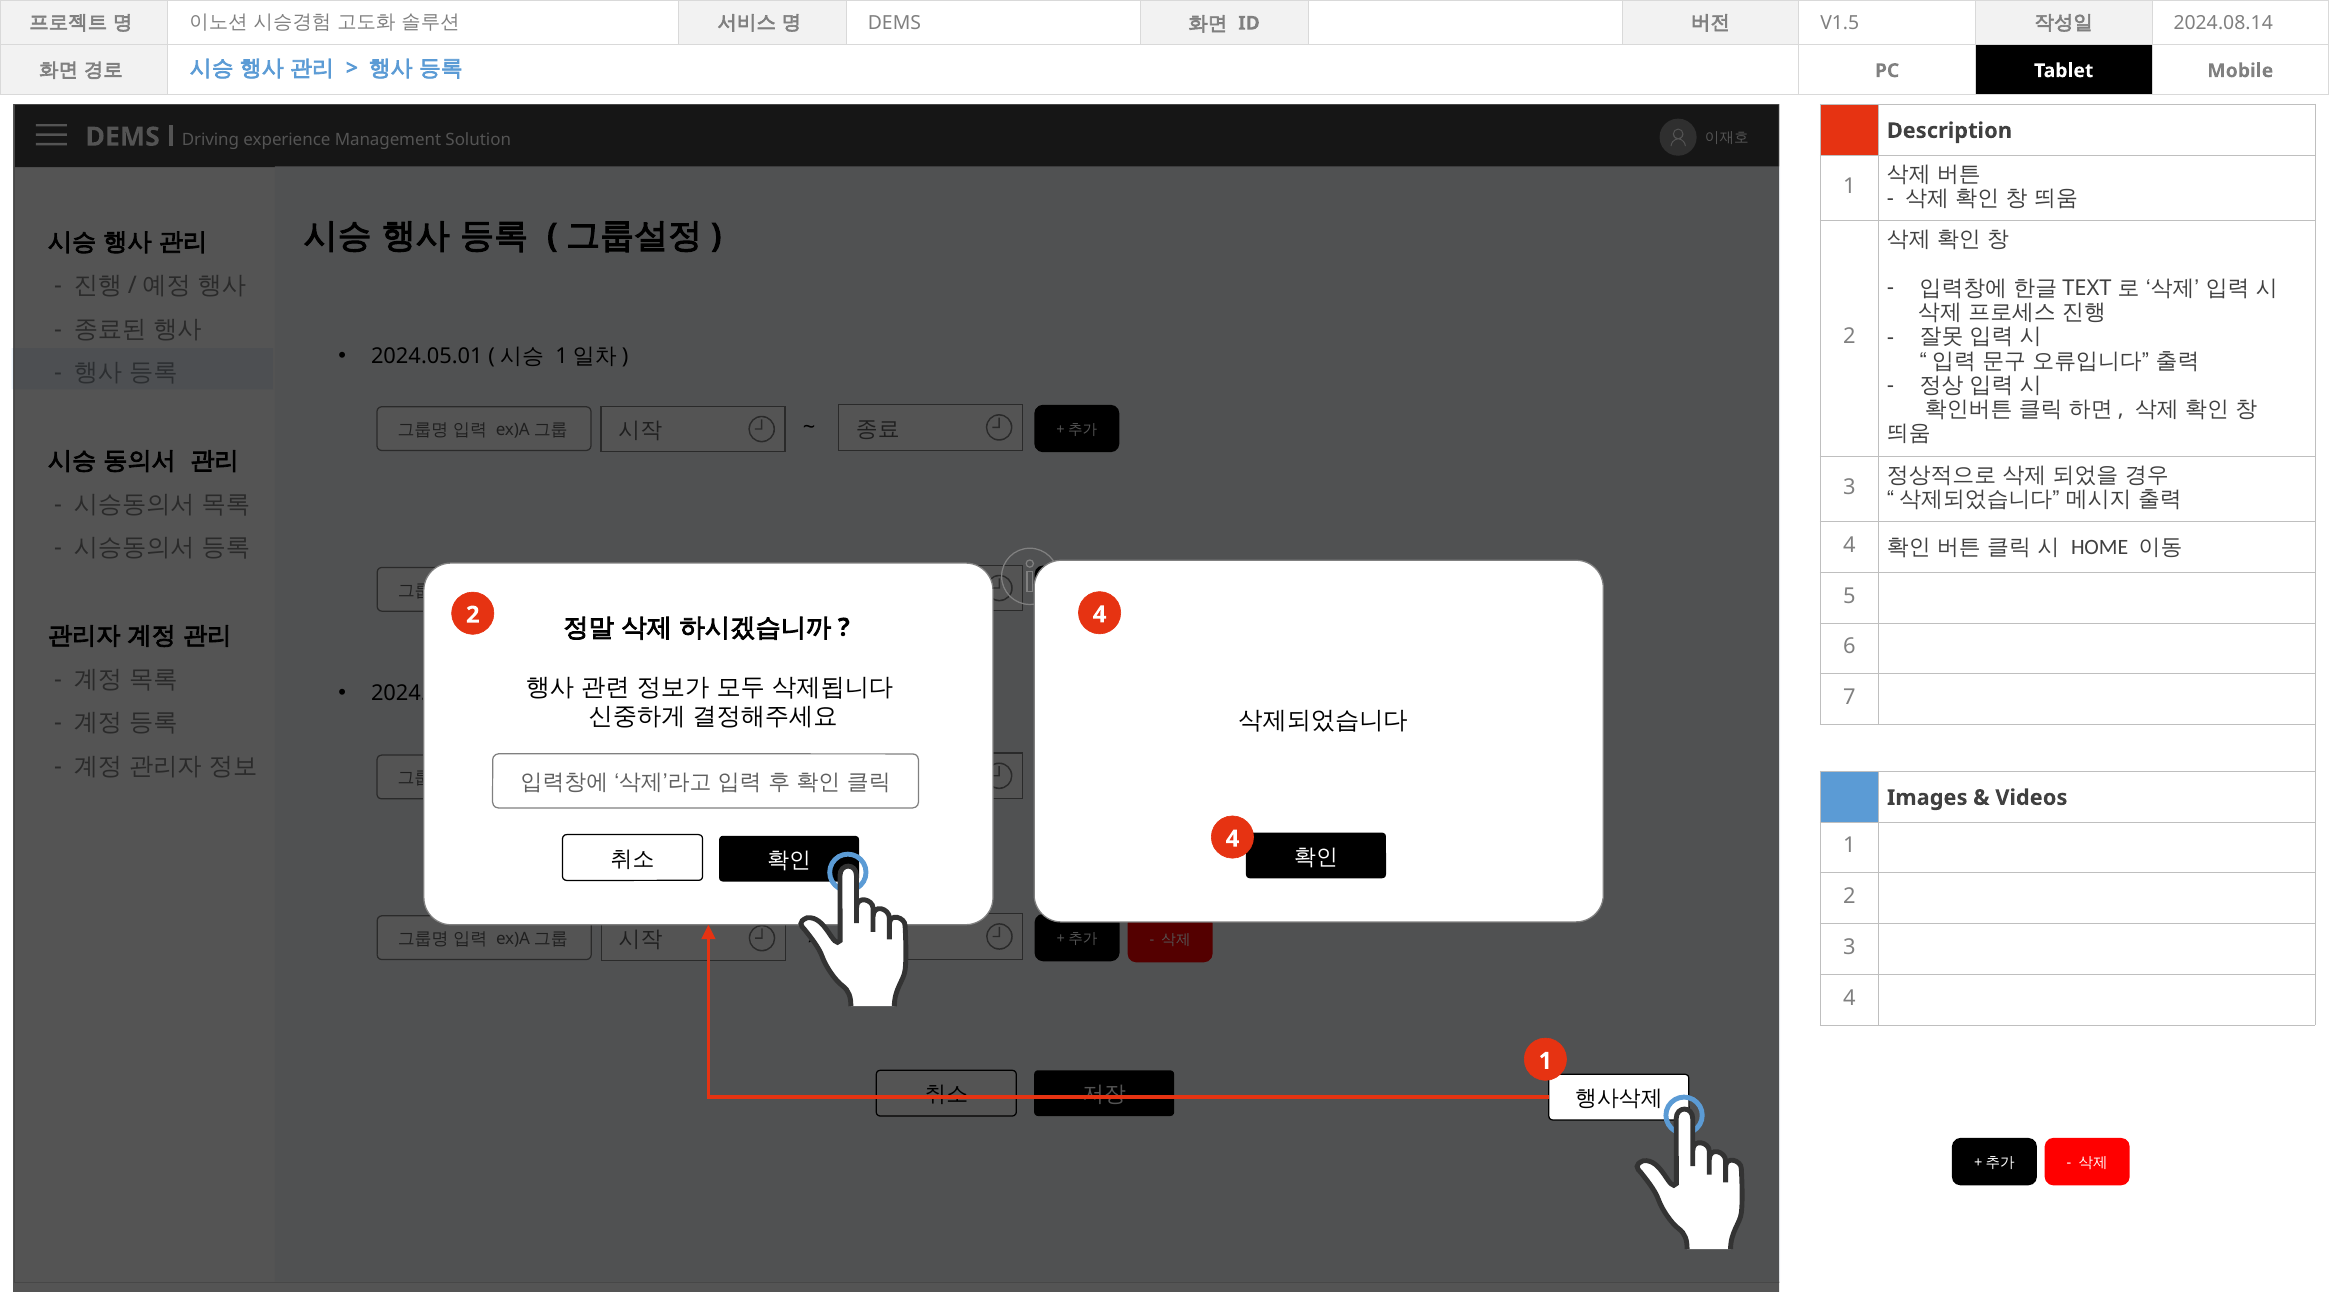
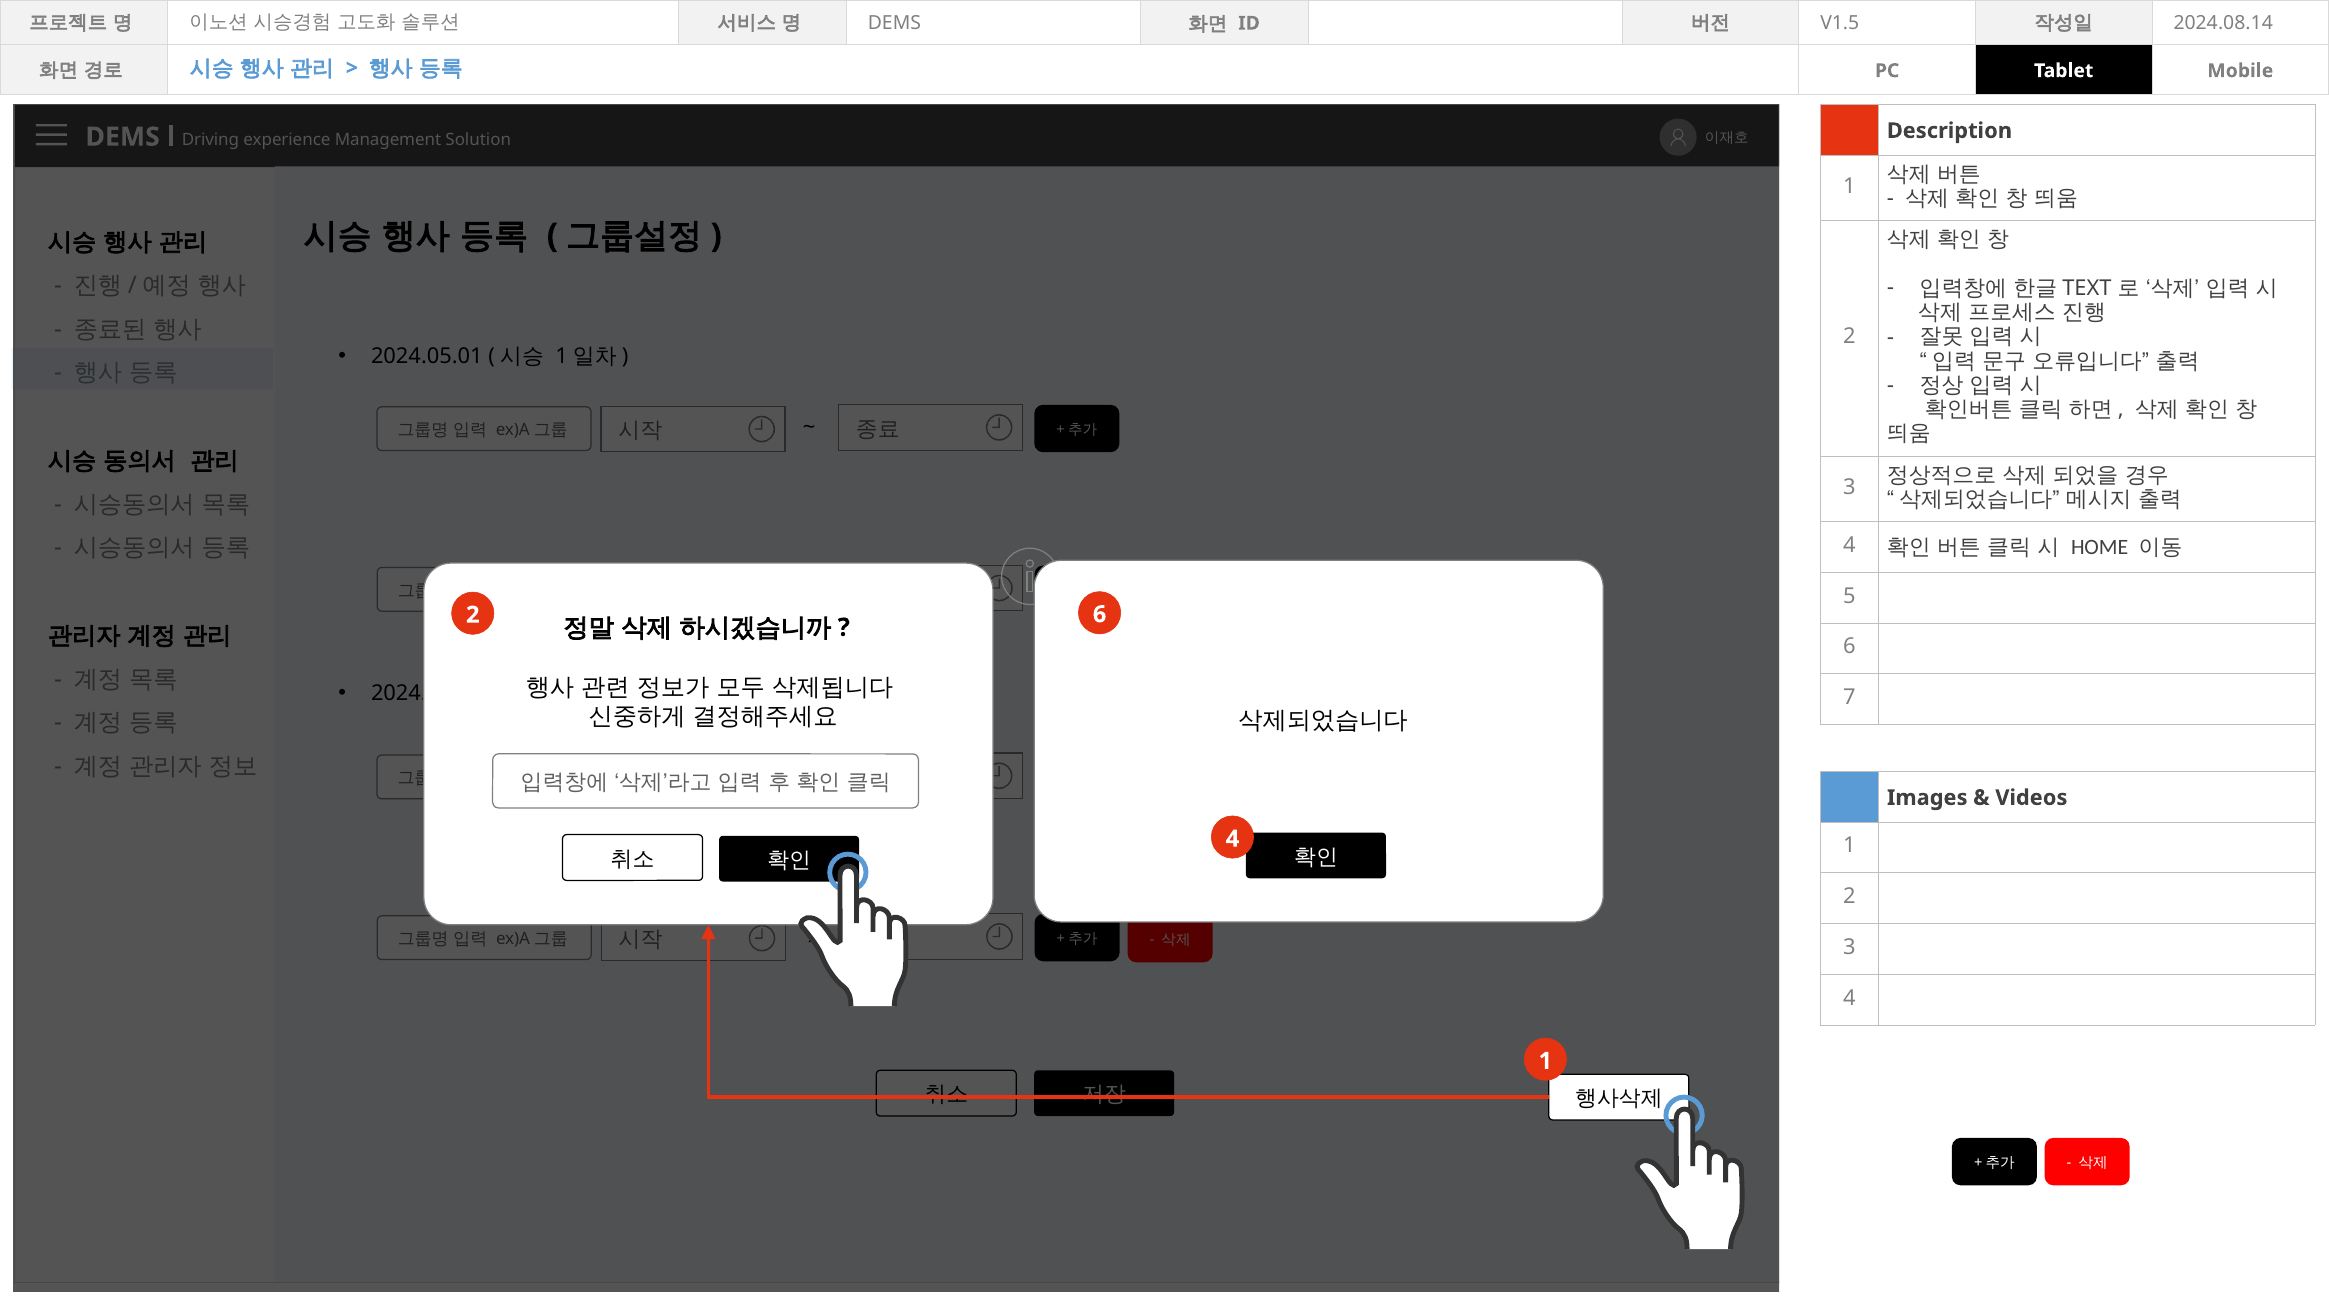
2 4: 4 -> 6 (1100, 614)
